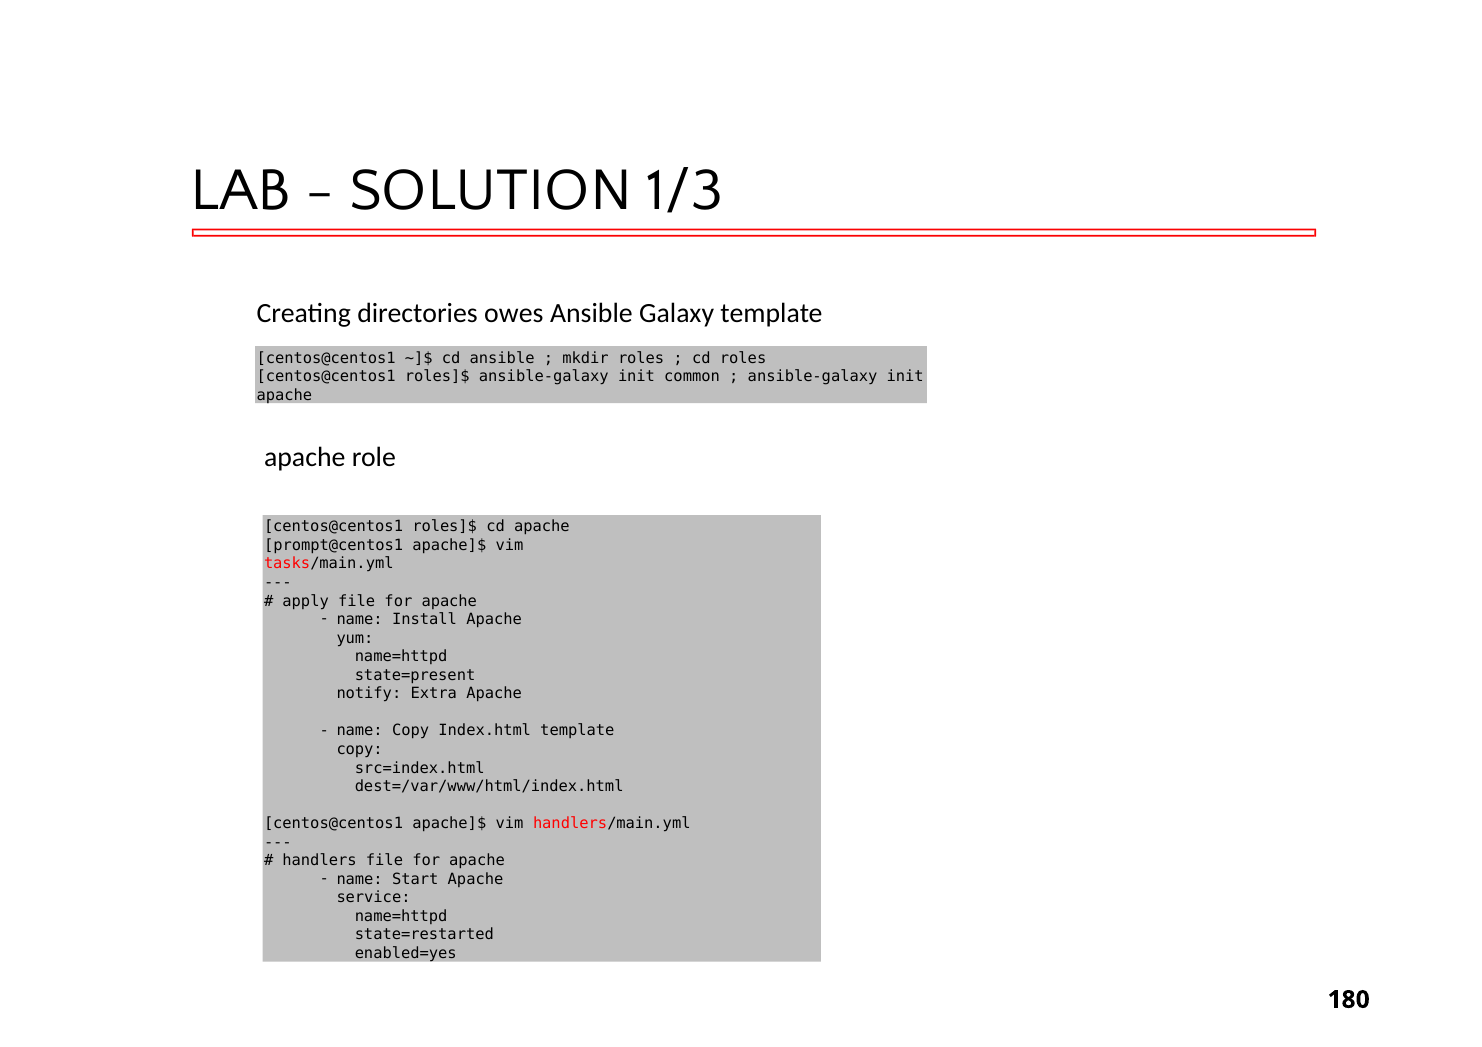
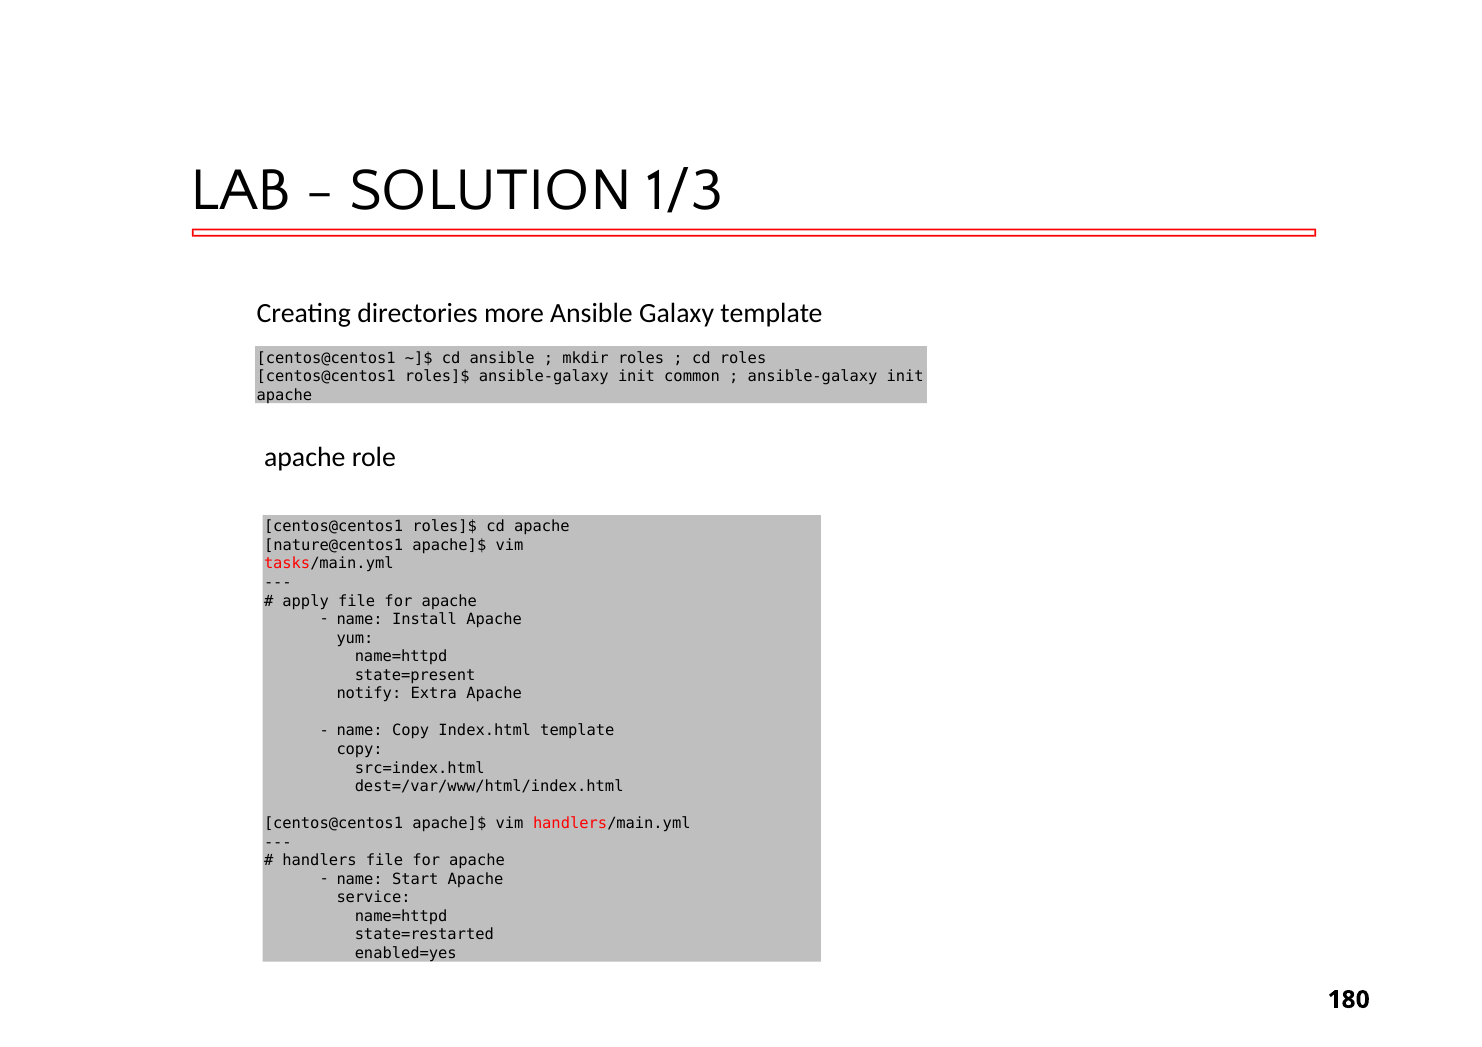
owes: owes -> more (514, 314)
prompt@centos1: prompt@centos1 -> nature@centos1 (334, 546)
